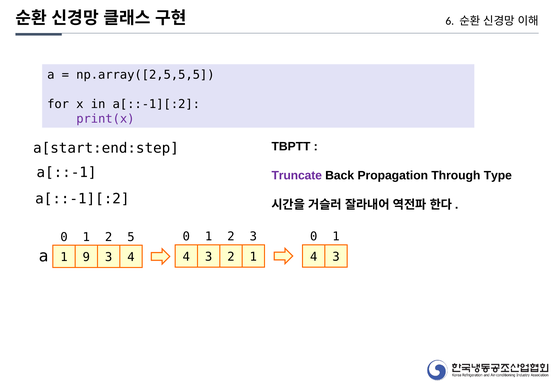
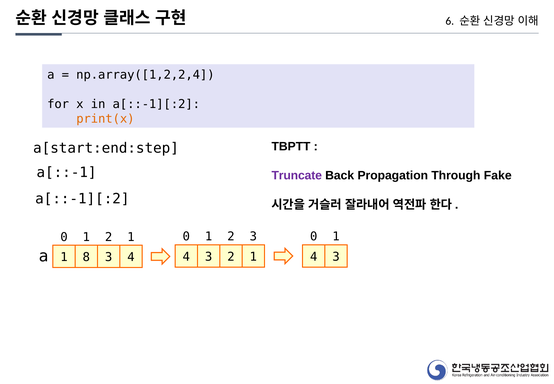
np.array([2,5,5,5: np.array([2,5,5,5 -> np.array([1,2,2,4 (145, 75)
print(x colour: purple -> orange (105, 119)
Type: Type -> Fake (498, 175)
1 2 5: 5 -> 1 (131, 237)
9: 9 -> 8 (86, 257)
